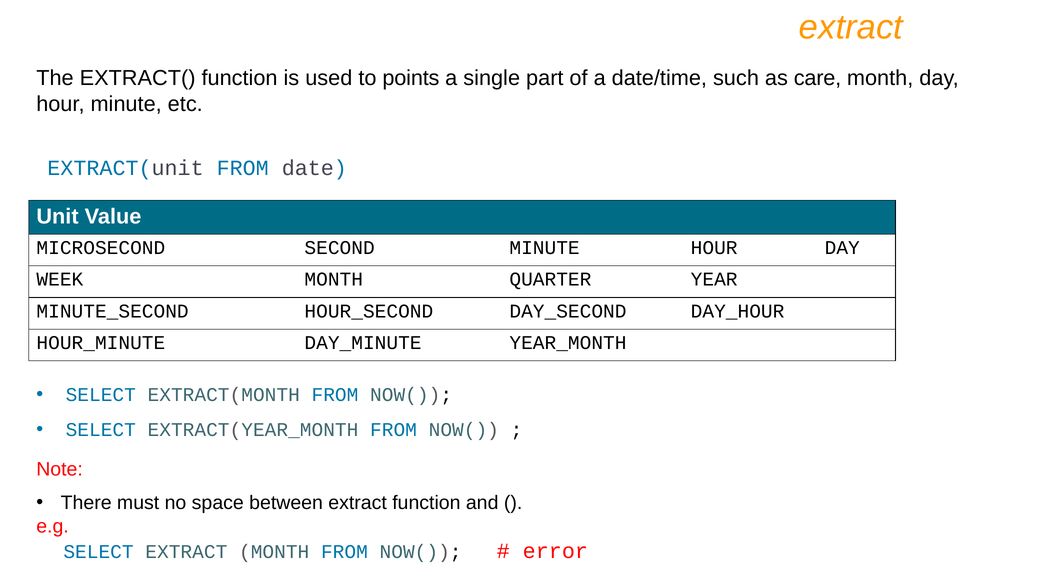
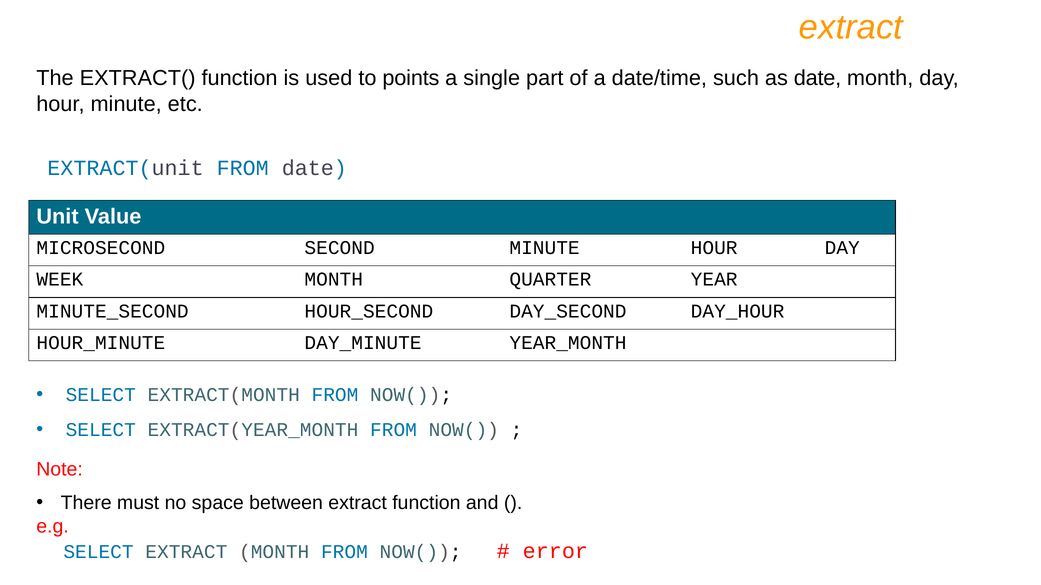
as care: care -> date (818, 78)
